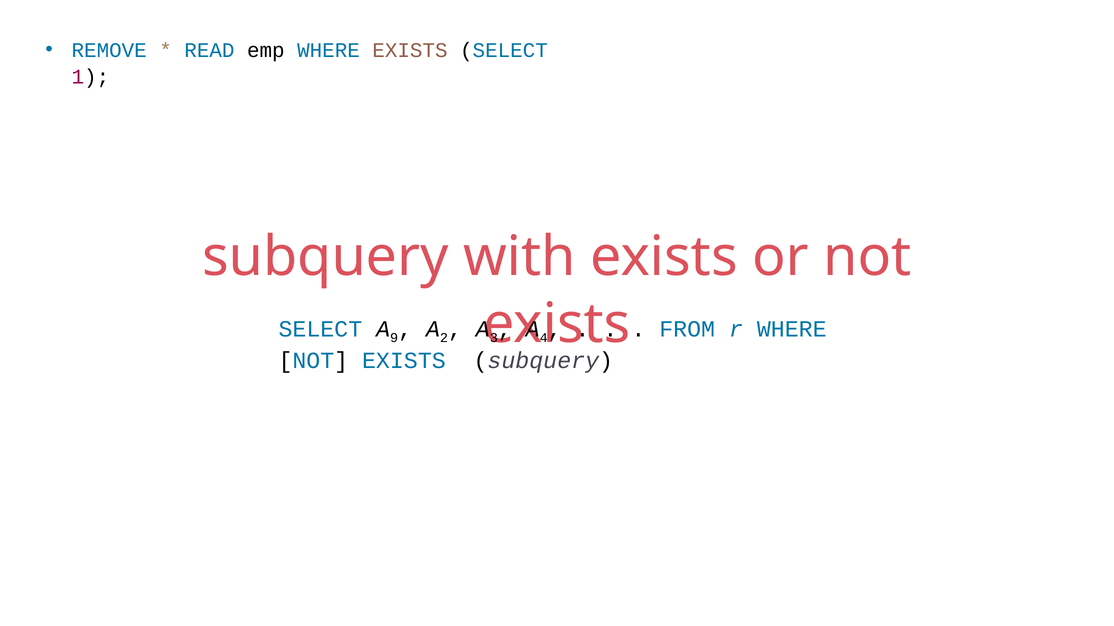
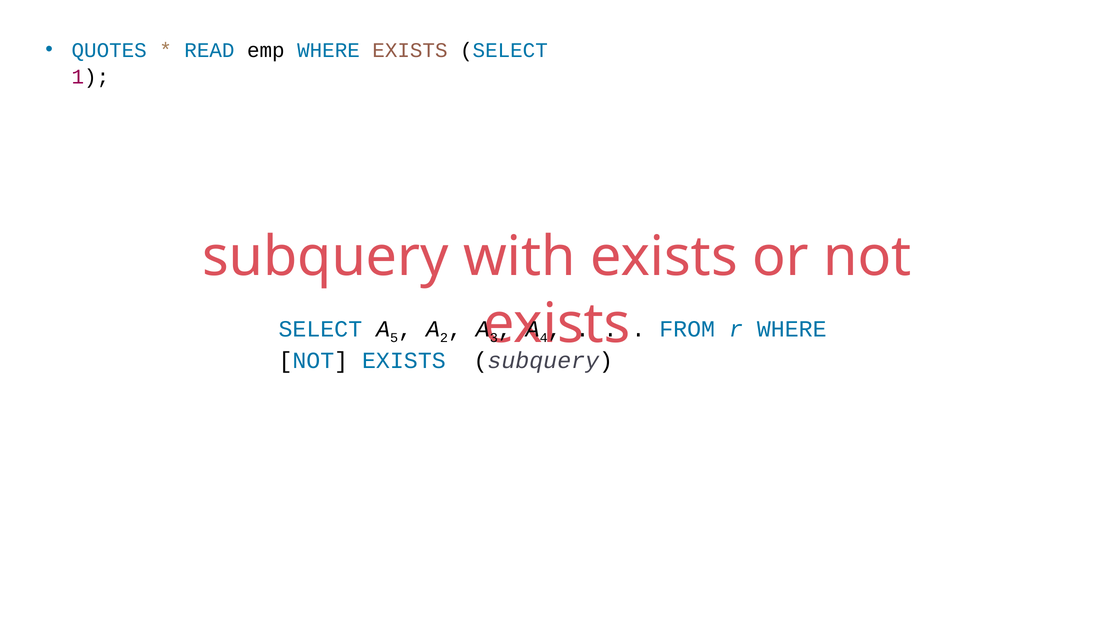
REMOVE: REMOVE -> QUOTES (109, 50)
9: 9 -> 5 (394, 338)
